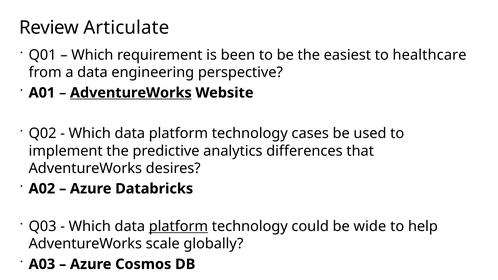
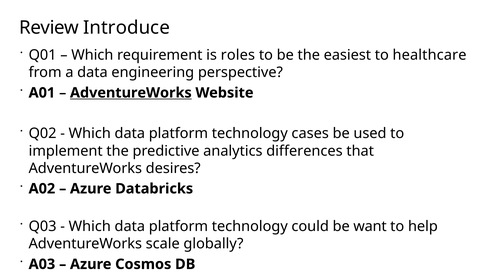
Articulate: Articulate -> Introduce (127, 28)
been: been -> roles (238, 55)
platform underline: present -> none (178, 227)
wide: wide -> want (370, 227)
